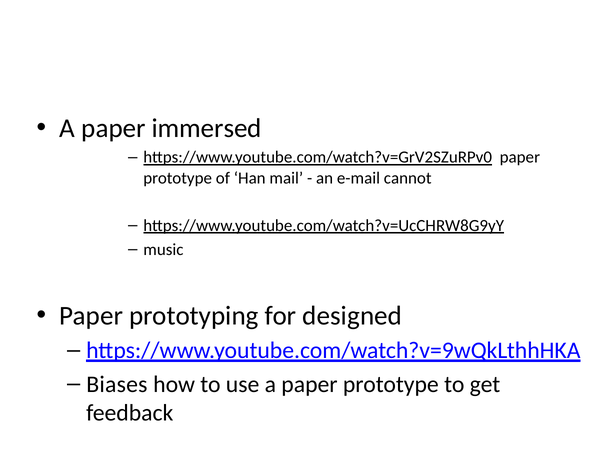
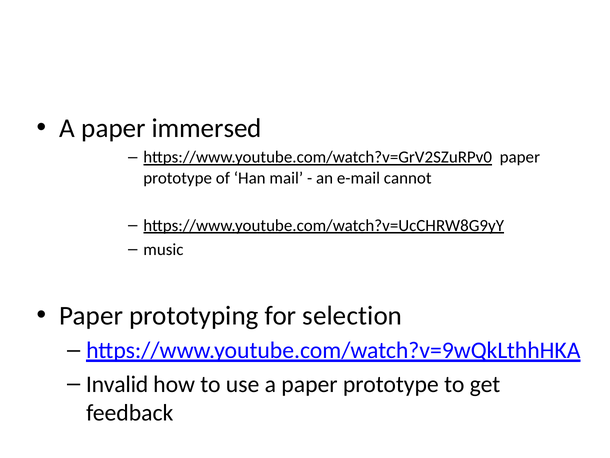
designed: designed -> selection (352, 315)
Biases: Biases -> Invalid (117, 384)
